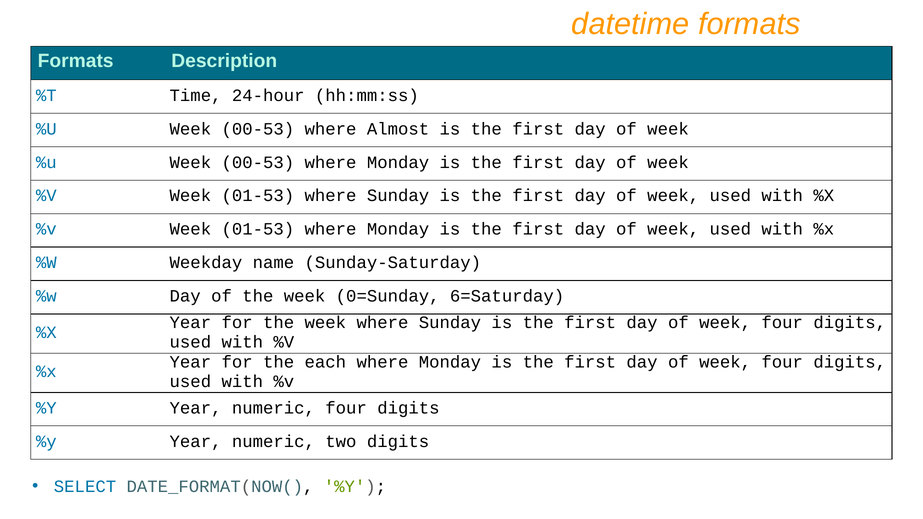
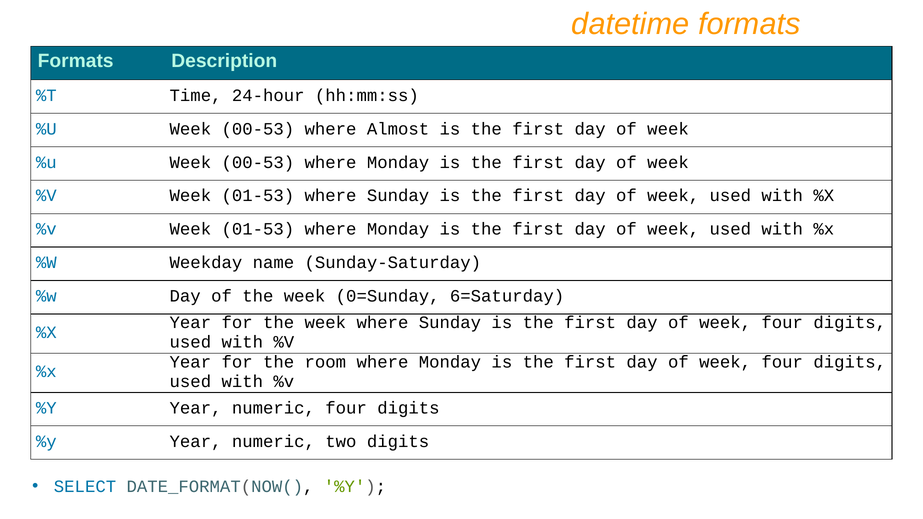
each: each -> room (325, 362)
